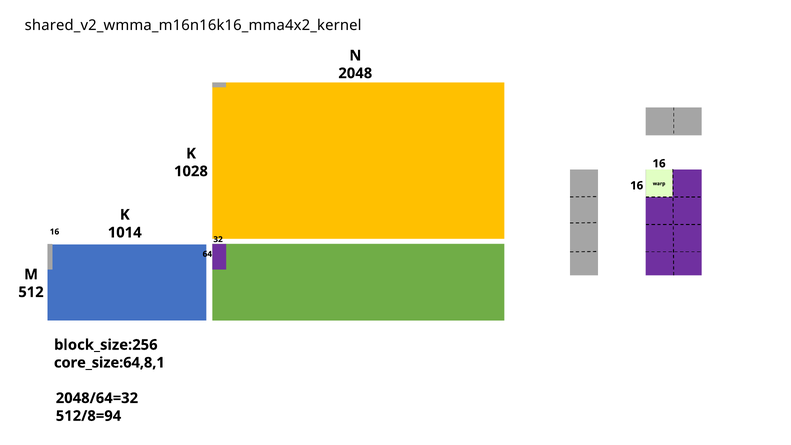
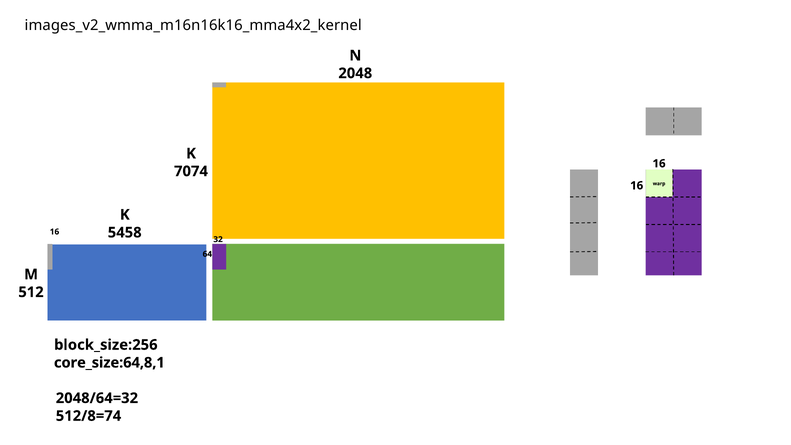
shared_v2_wmma_m16n16k16_mma4x2_kernel: shared_v2_wmma_m16n16k16_mma4x2_kernel -> images_v2_wmma_m16n16k16_mma4x2_kernel (193, 25)
1028: 1028 -> 7074 (191, 171)
1014: 1014 -> 5458 (125, 233)
512/8=94: 512/8=94 -> 512/8=74 (89, 416)
